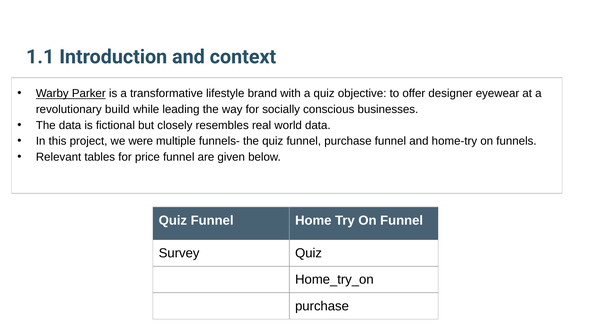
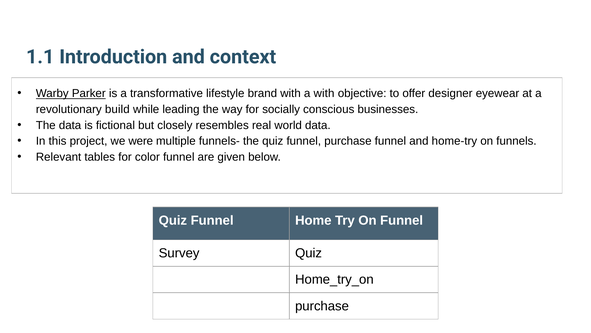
a quiz: quiz -> with (324, 93)
price: price -> color (147, 157)
